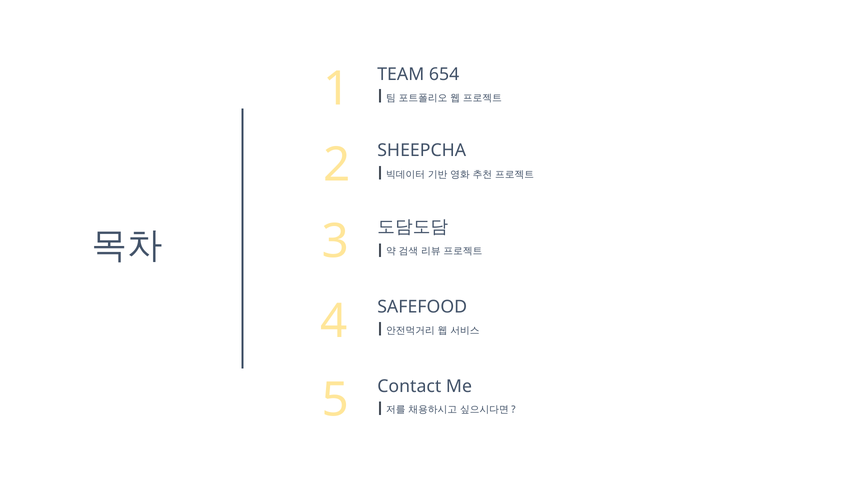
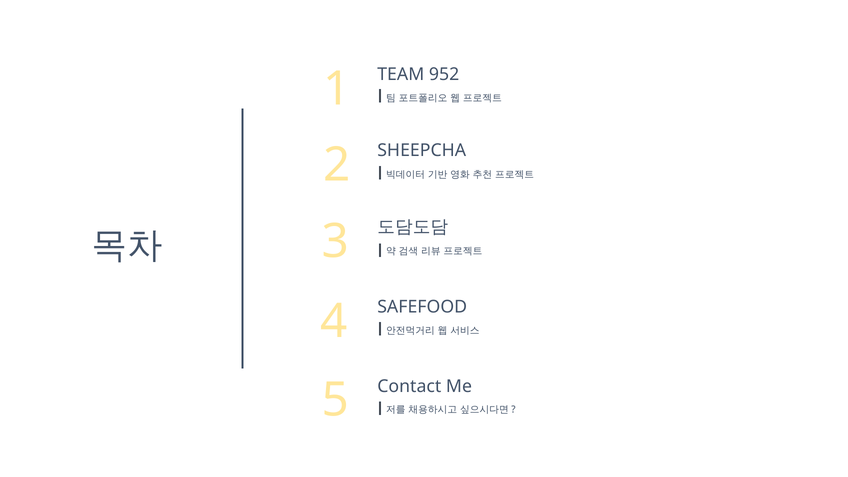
654: 654 -> 952 (444, 74)
